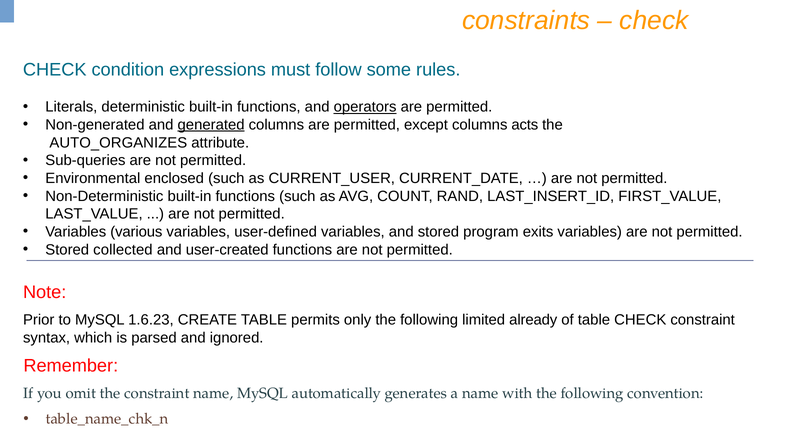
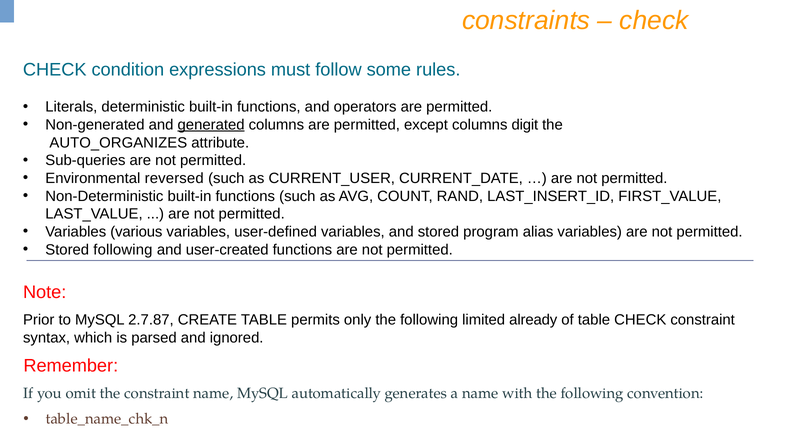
operators underline: present -> none (365, 107)
acts: acts -> digit (525, 125)
enclosed: enclosed -> reversed (174, 179)
exits: exits -> alias (538, 232)
Stored collected: collected -> following (123, 250)
1.6.23: 1.6.23 -> 2.7.87 (151, 320)
